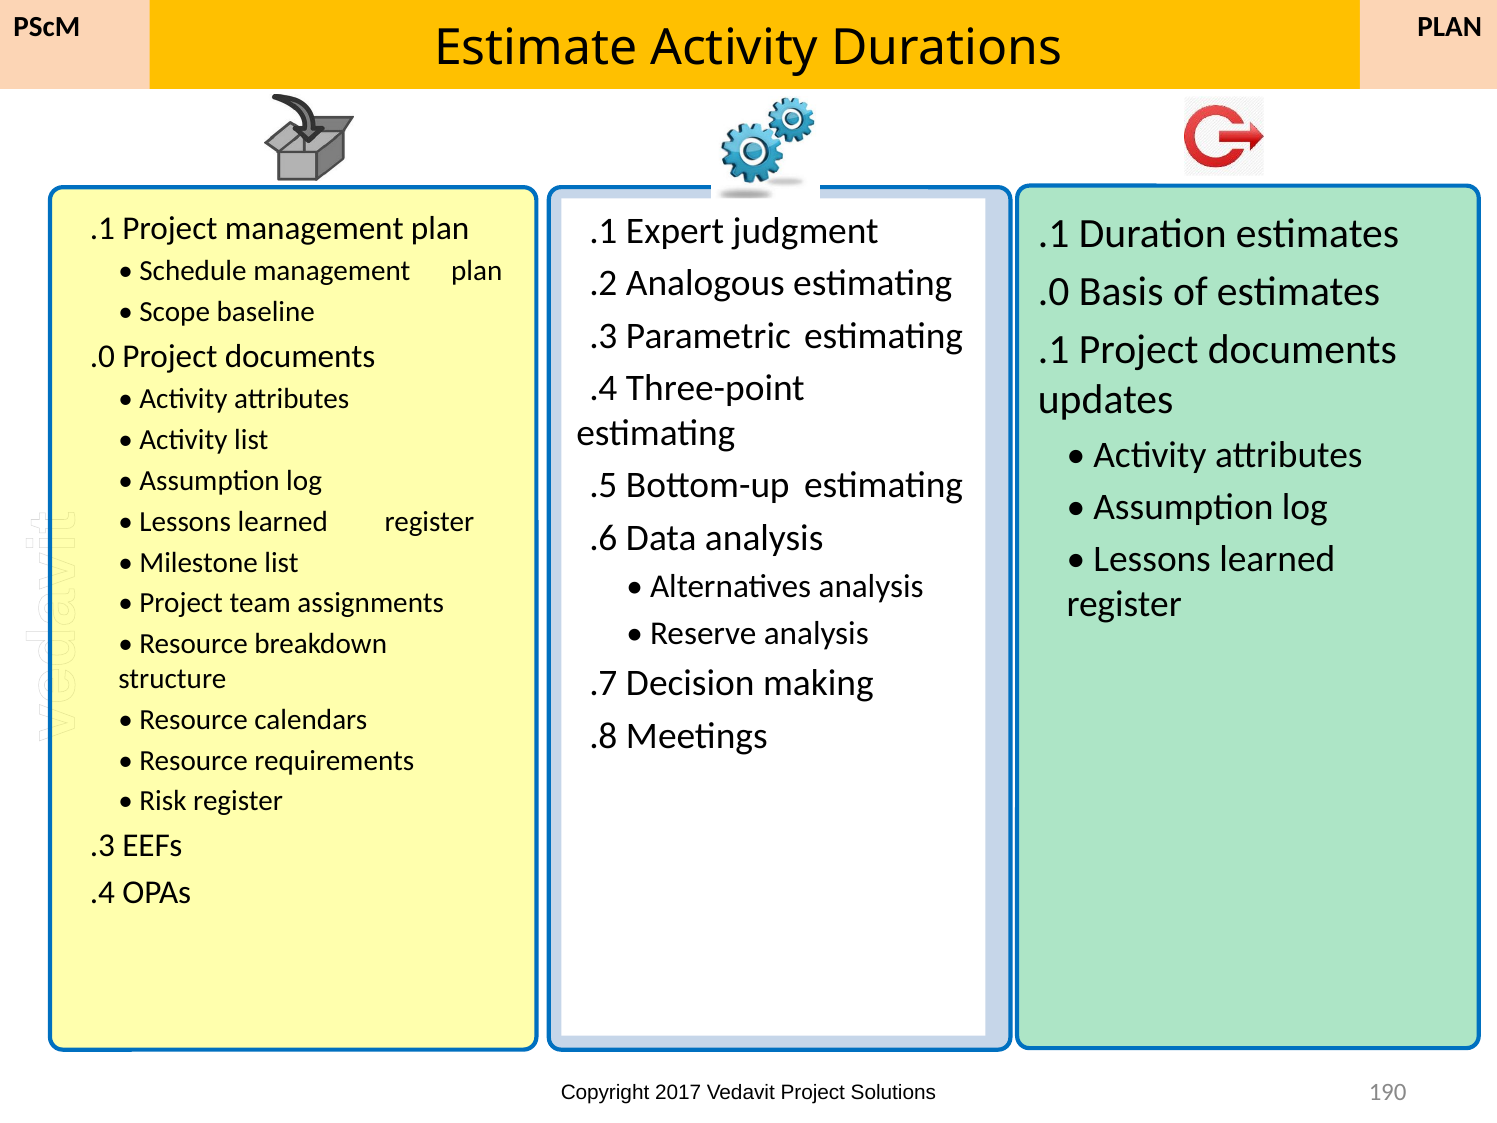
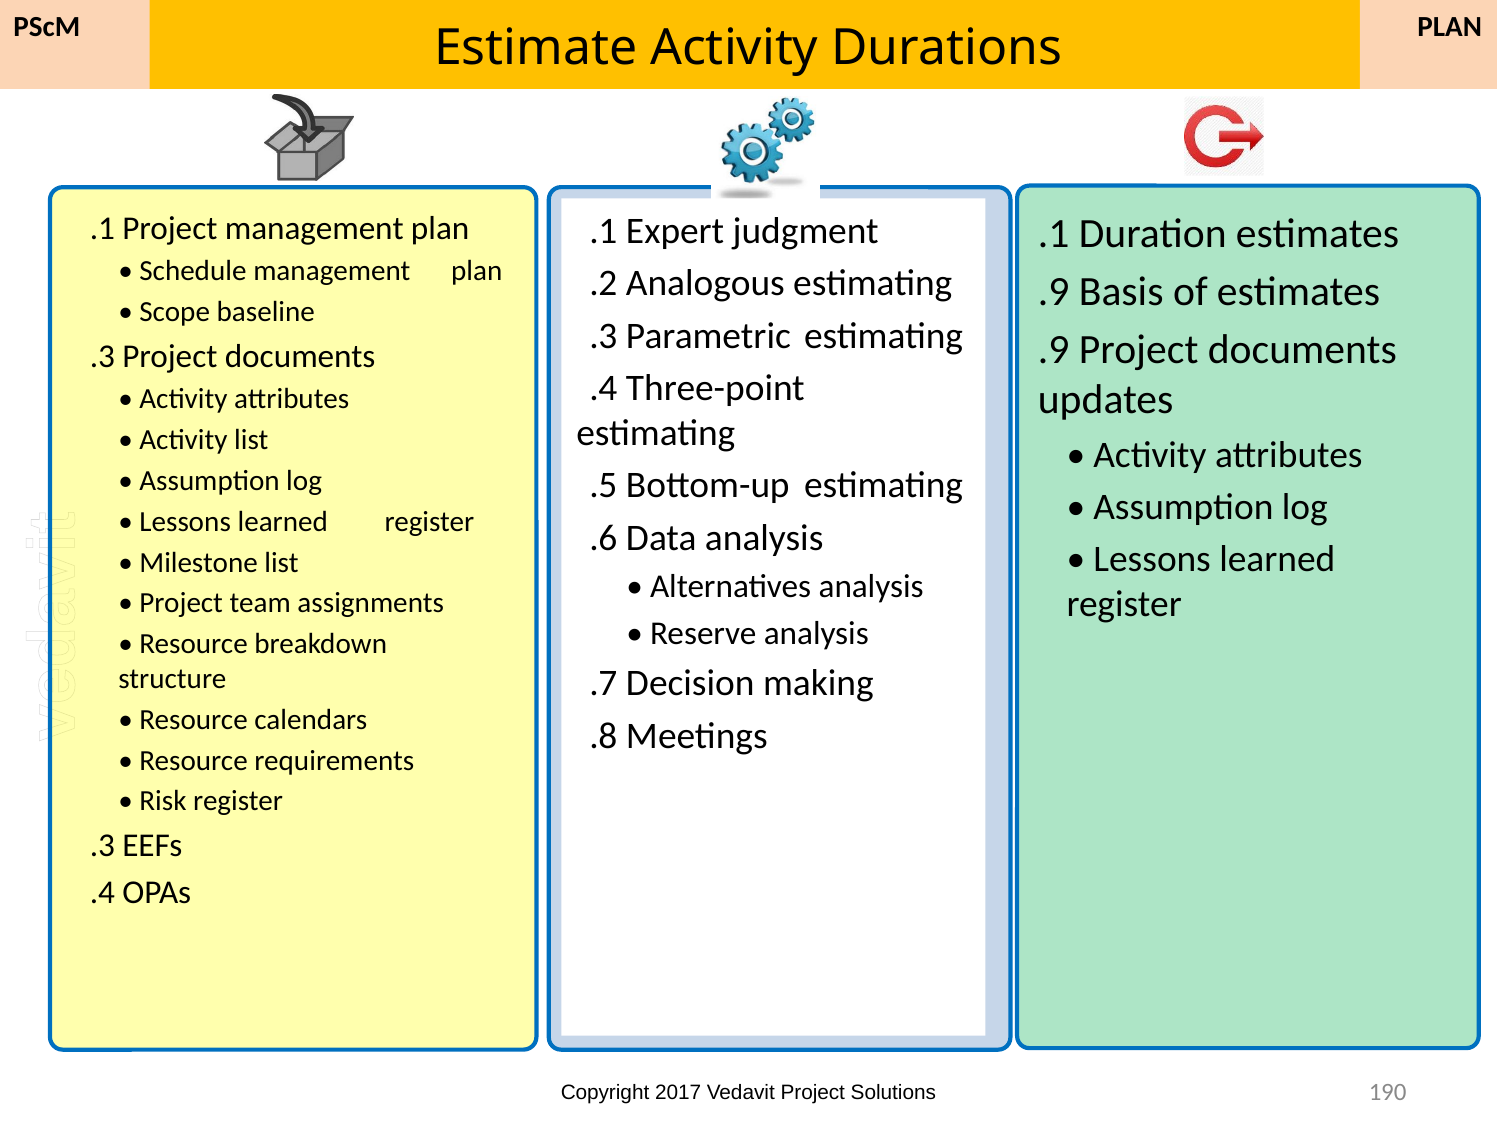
.0: .0 -> .9 (1054, 292)
.1: .1 -> .9 (1054, 350)
.0: .0 -> .3 (102, 356)
